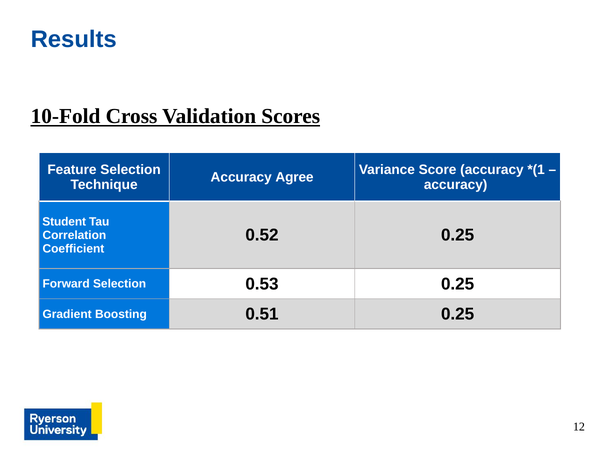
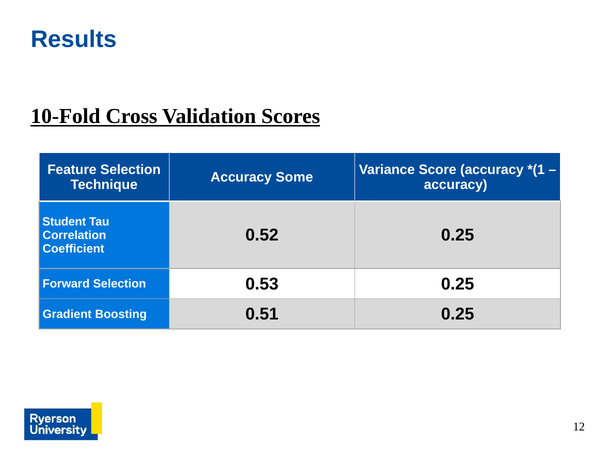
Agree: Agree -> Some (294, 177)
